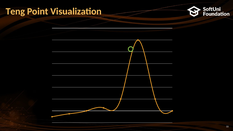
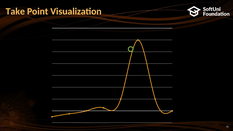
Teng: Teng -> Take (15, 11)
